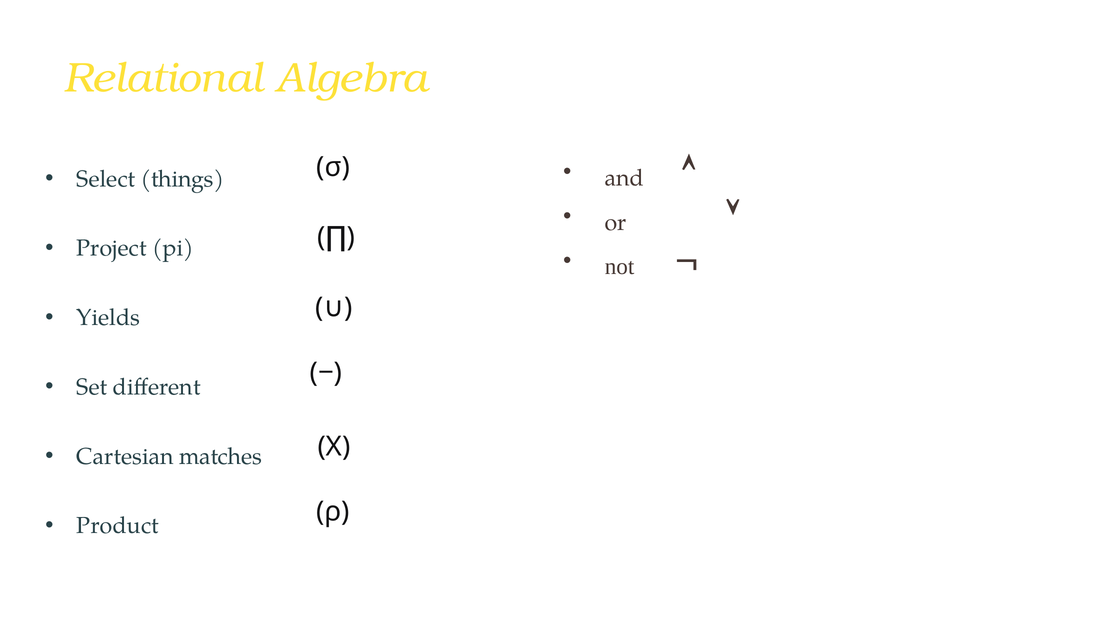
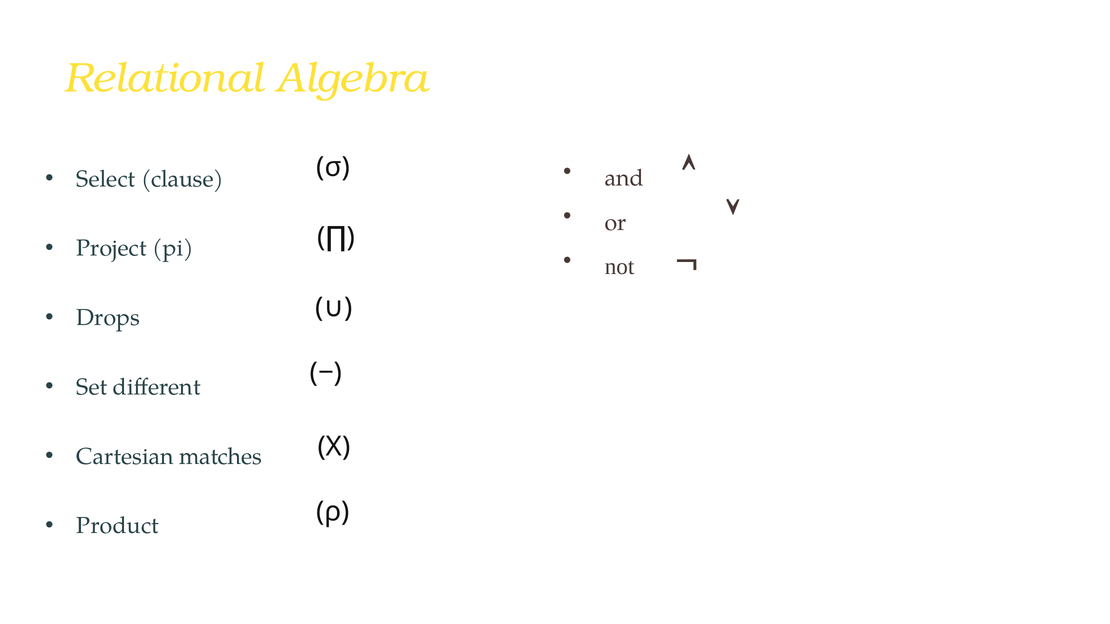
things: things -> clause (182, 179)
Yields: Yields -> Drops (108, 318)
